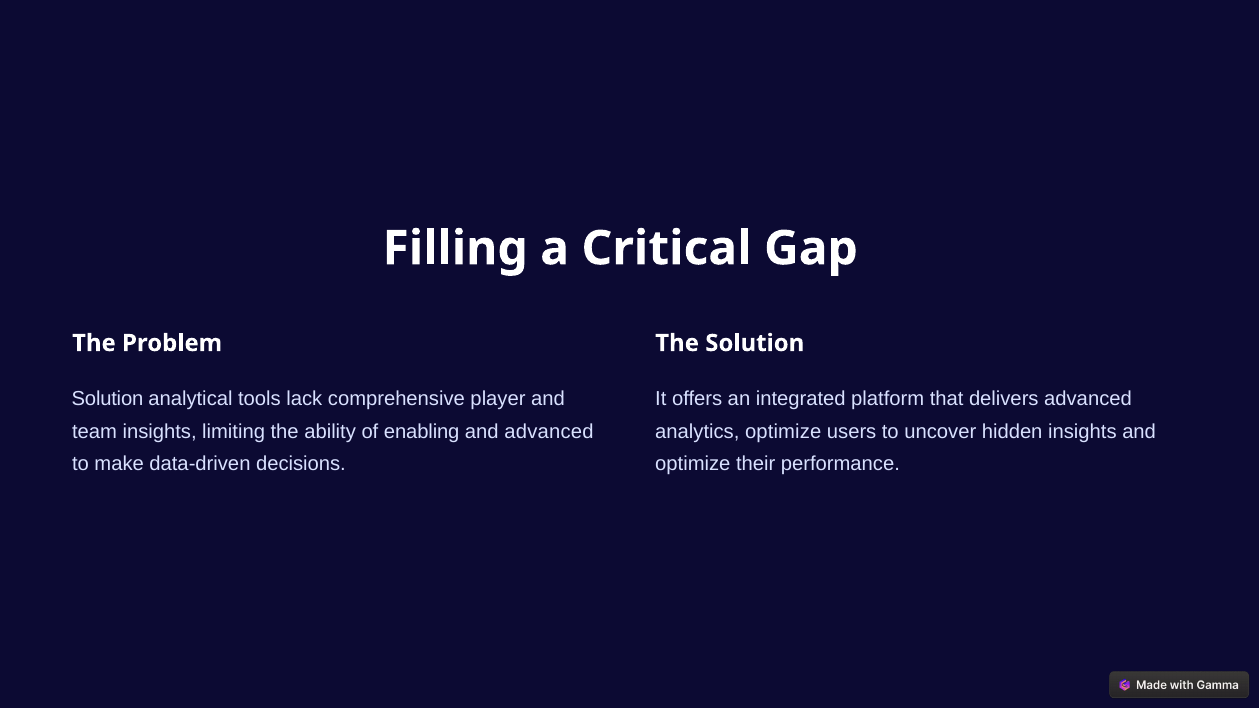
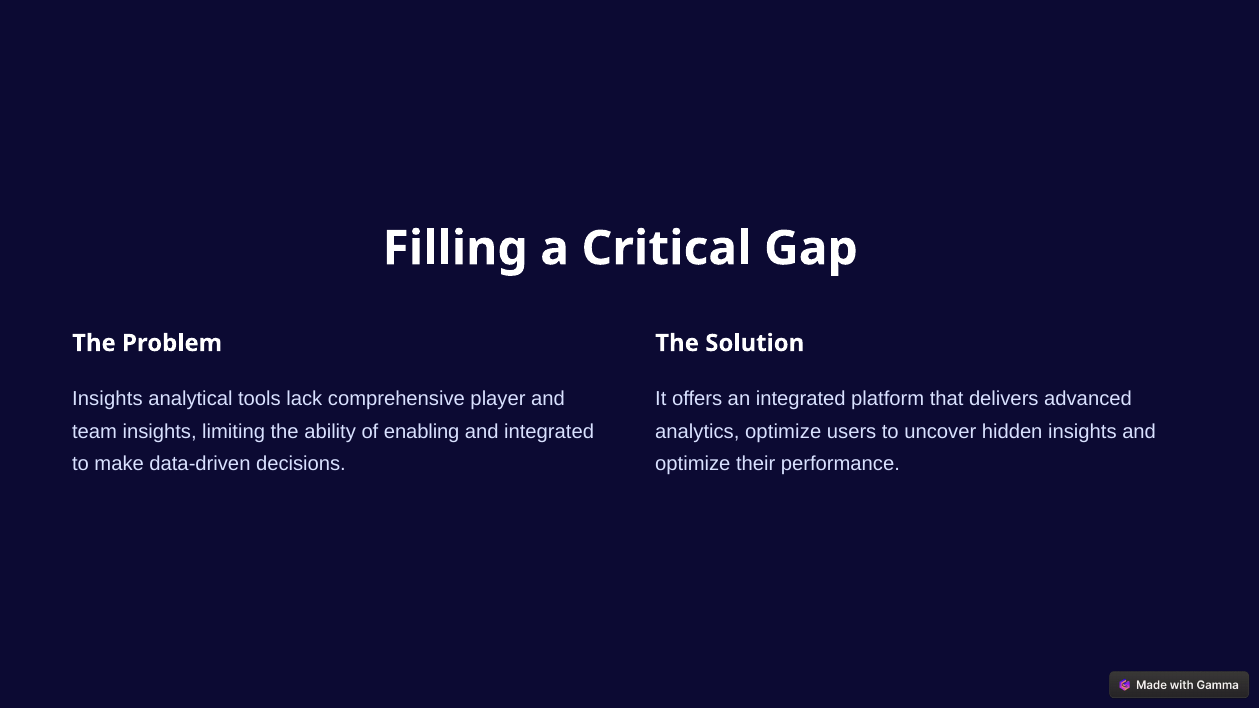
Solution: Solution -> Insights (107, 399)
and advanced: advanced -> integrated (549, 432)
